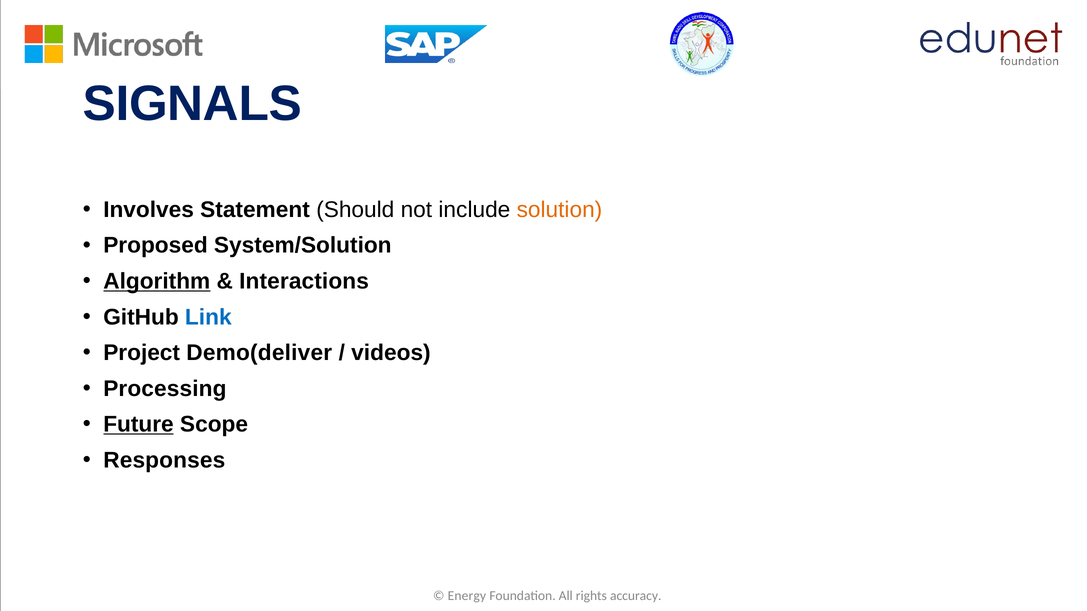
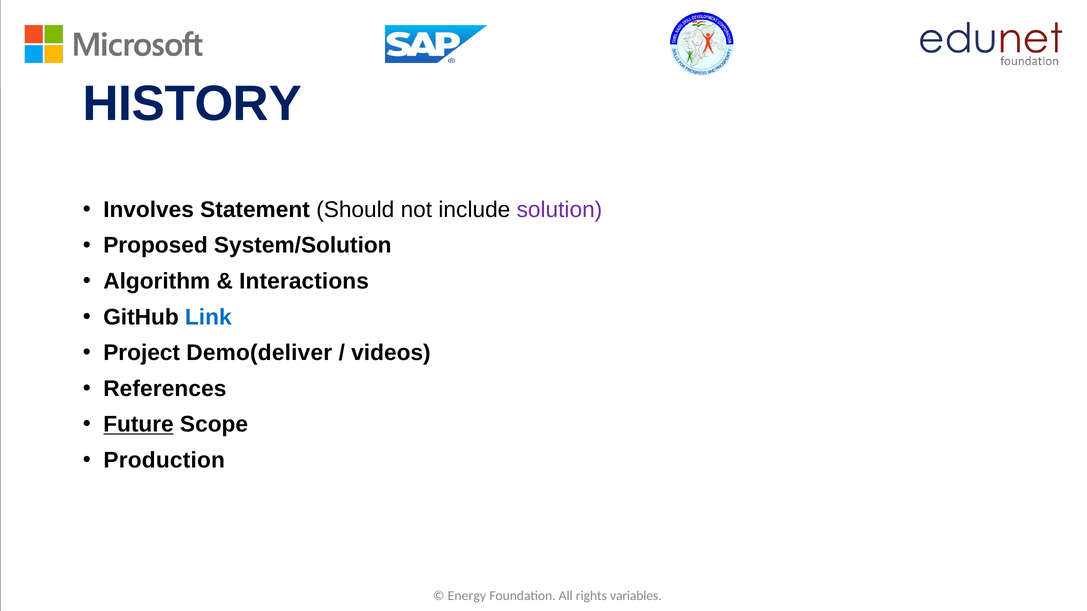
SIGNALS: SIGNALS -> HISTORY (192, 104)
solution colour: orange -> purple (559, 210)
Algorithm underline: present -> none (157, 281)
Processing: Processing -> References (165, 389)
Responses: Responses -> Production (164, 460)
accuracy: accuracy -> variables (636, 596)
